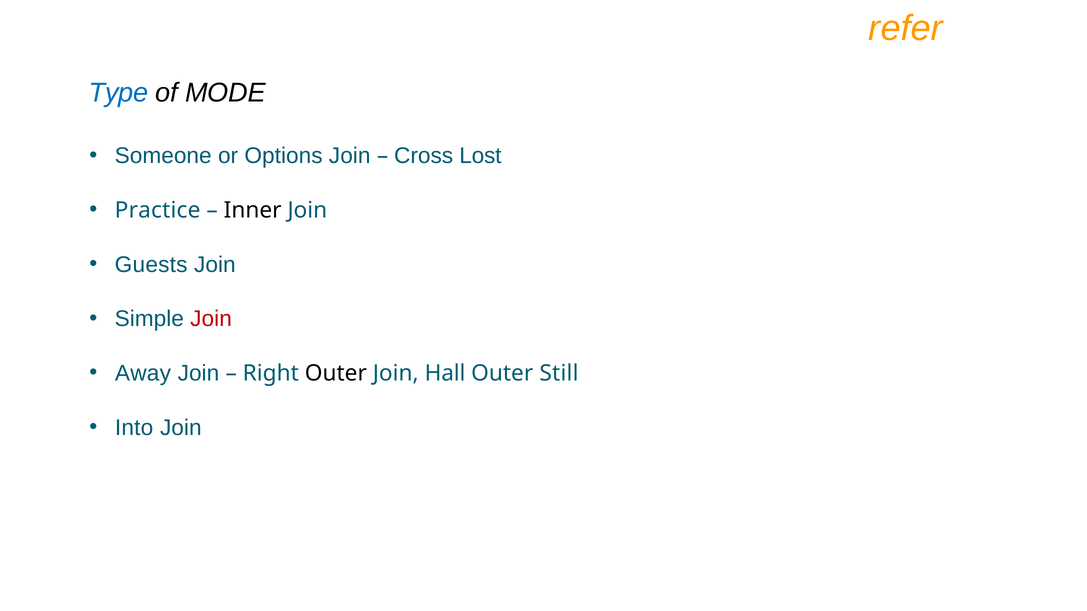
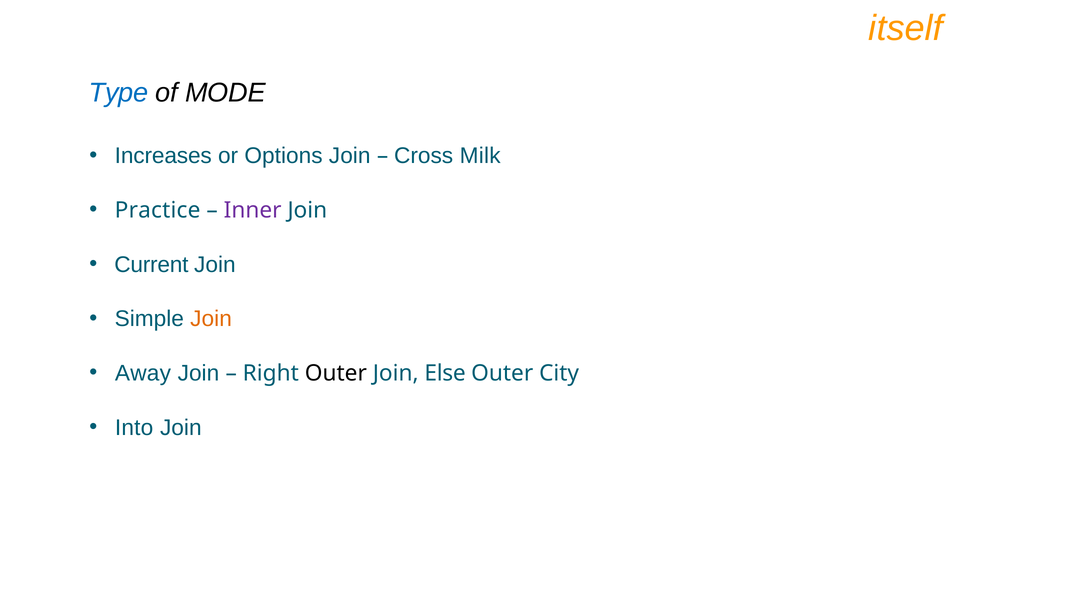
refer: refer -> itself (906, 28)
Someone: Someone -> Increases (163, 156)
Lost: Lost -> Milk (480, 156)
Inner colour: black -> purple (253, 210)
Guests: Guests -> Current (151, 265)
Join colour: red -> orange (211, 319)
Hall: Hall -> Else (445, 374)
Still: Still -> City (559, 374)
